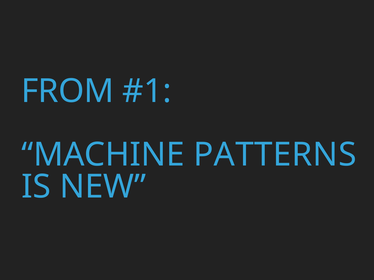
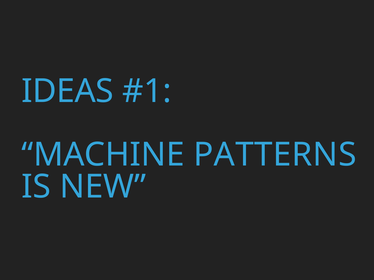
FROM: FROM -> IDEAS (68, 91)
